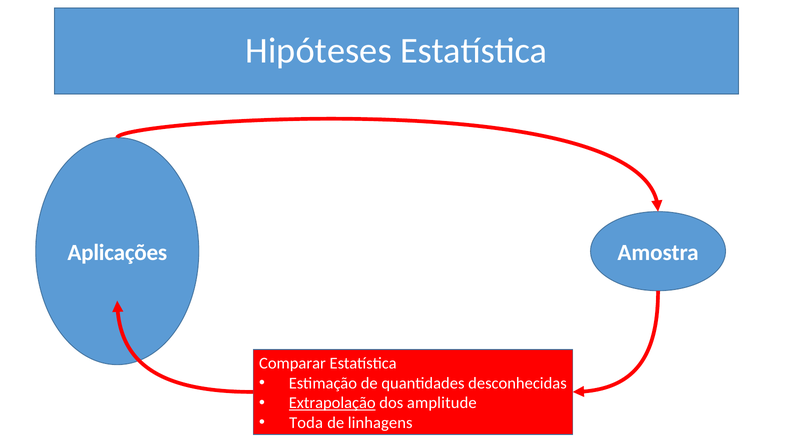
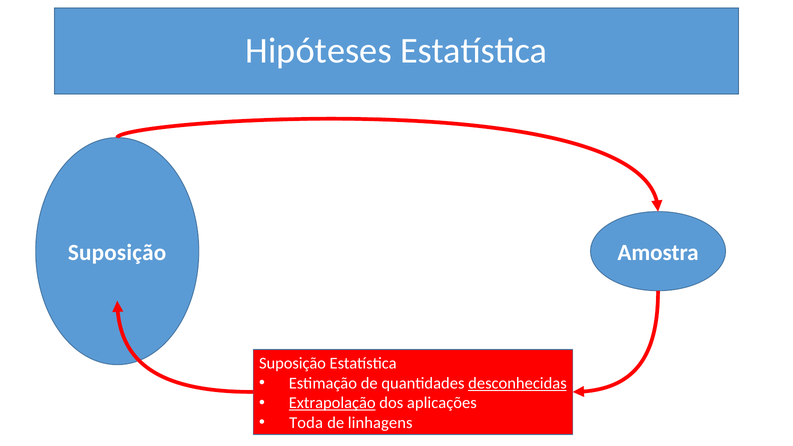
Aplicações: Aplicações -> Suposição (117, 253)
Comparar: Comparar -> Suposição (293, 363)
desconhecidas underline: none -> present (517, 383)
amplitude: amplitude -> aplicações (442, 403)
